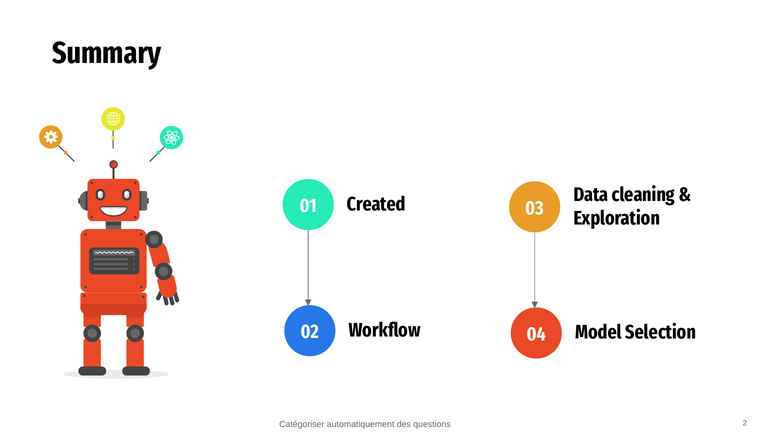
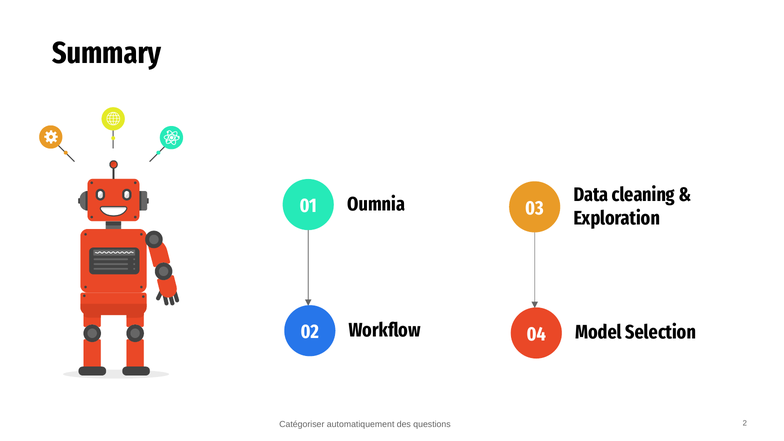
Created: Created -> Oumnia (376, 204)
